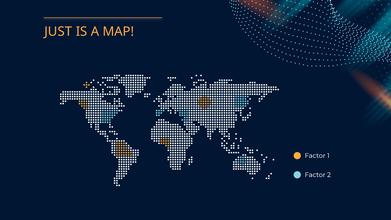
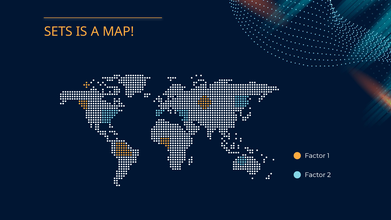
JUST: JUST -> SETS (58, 32)
